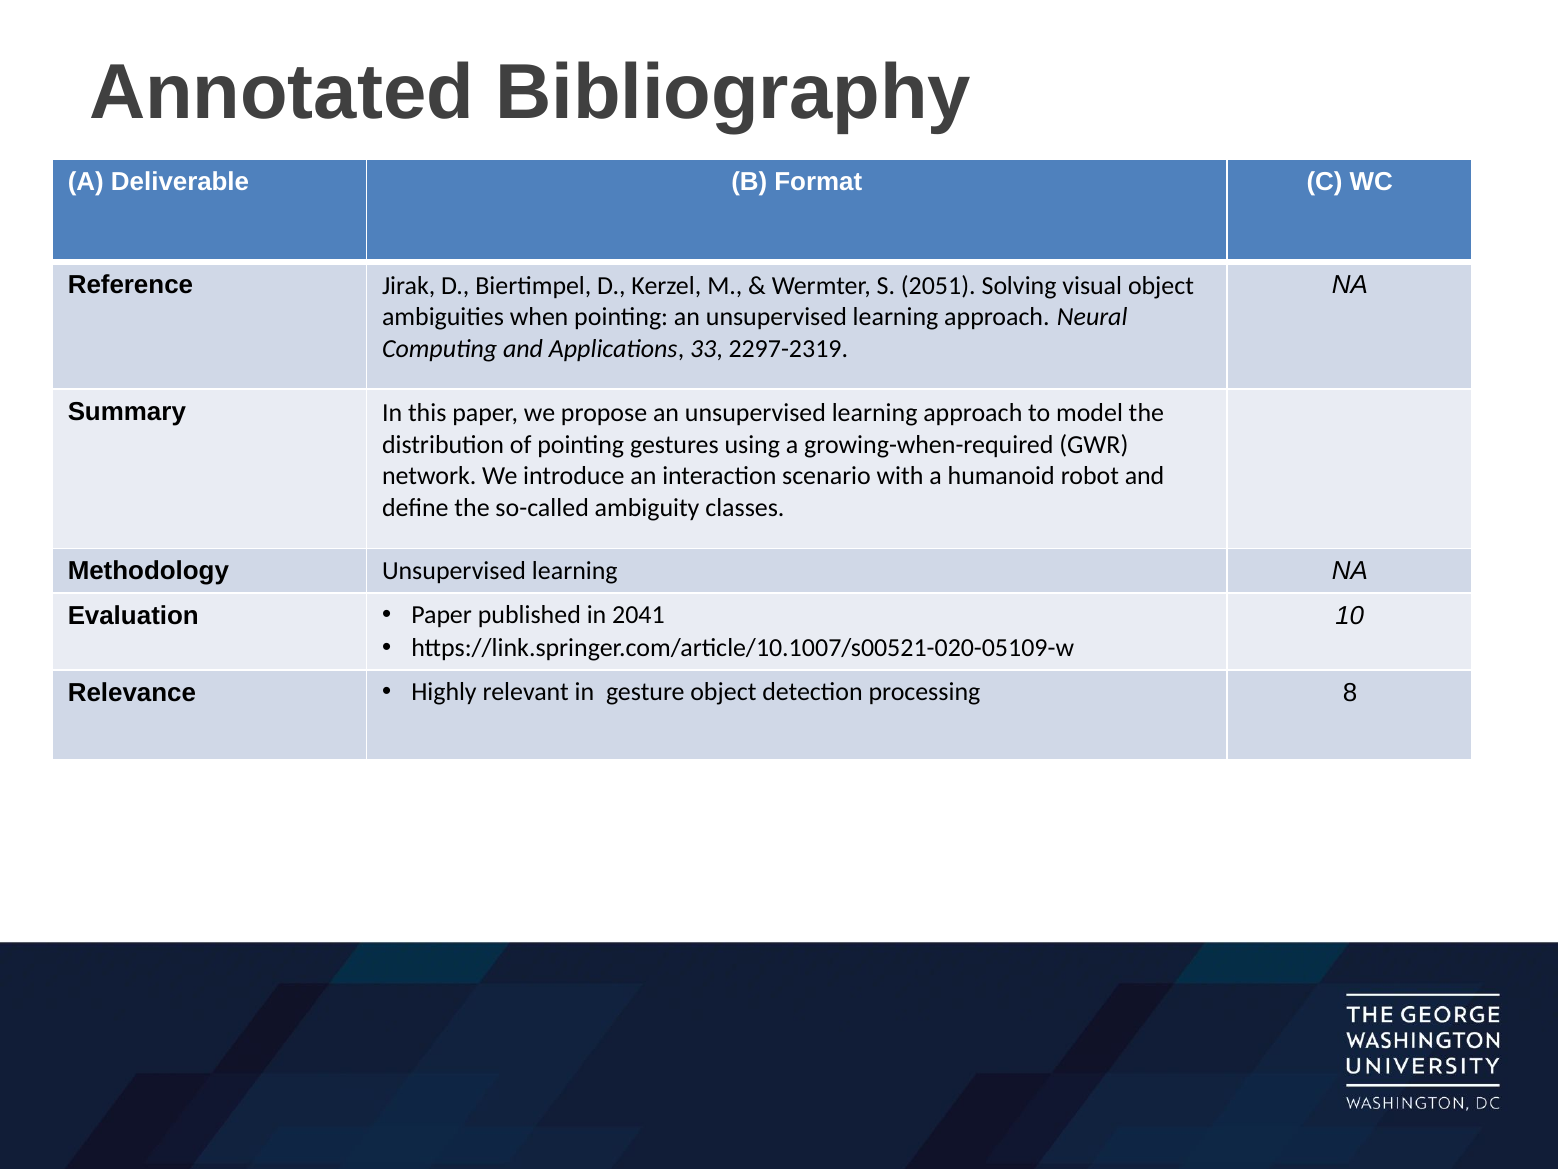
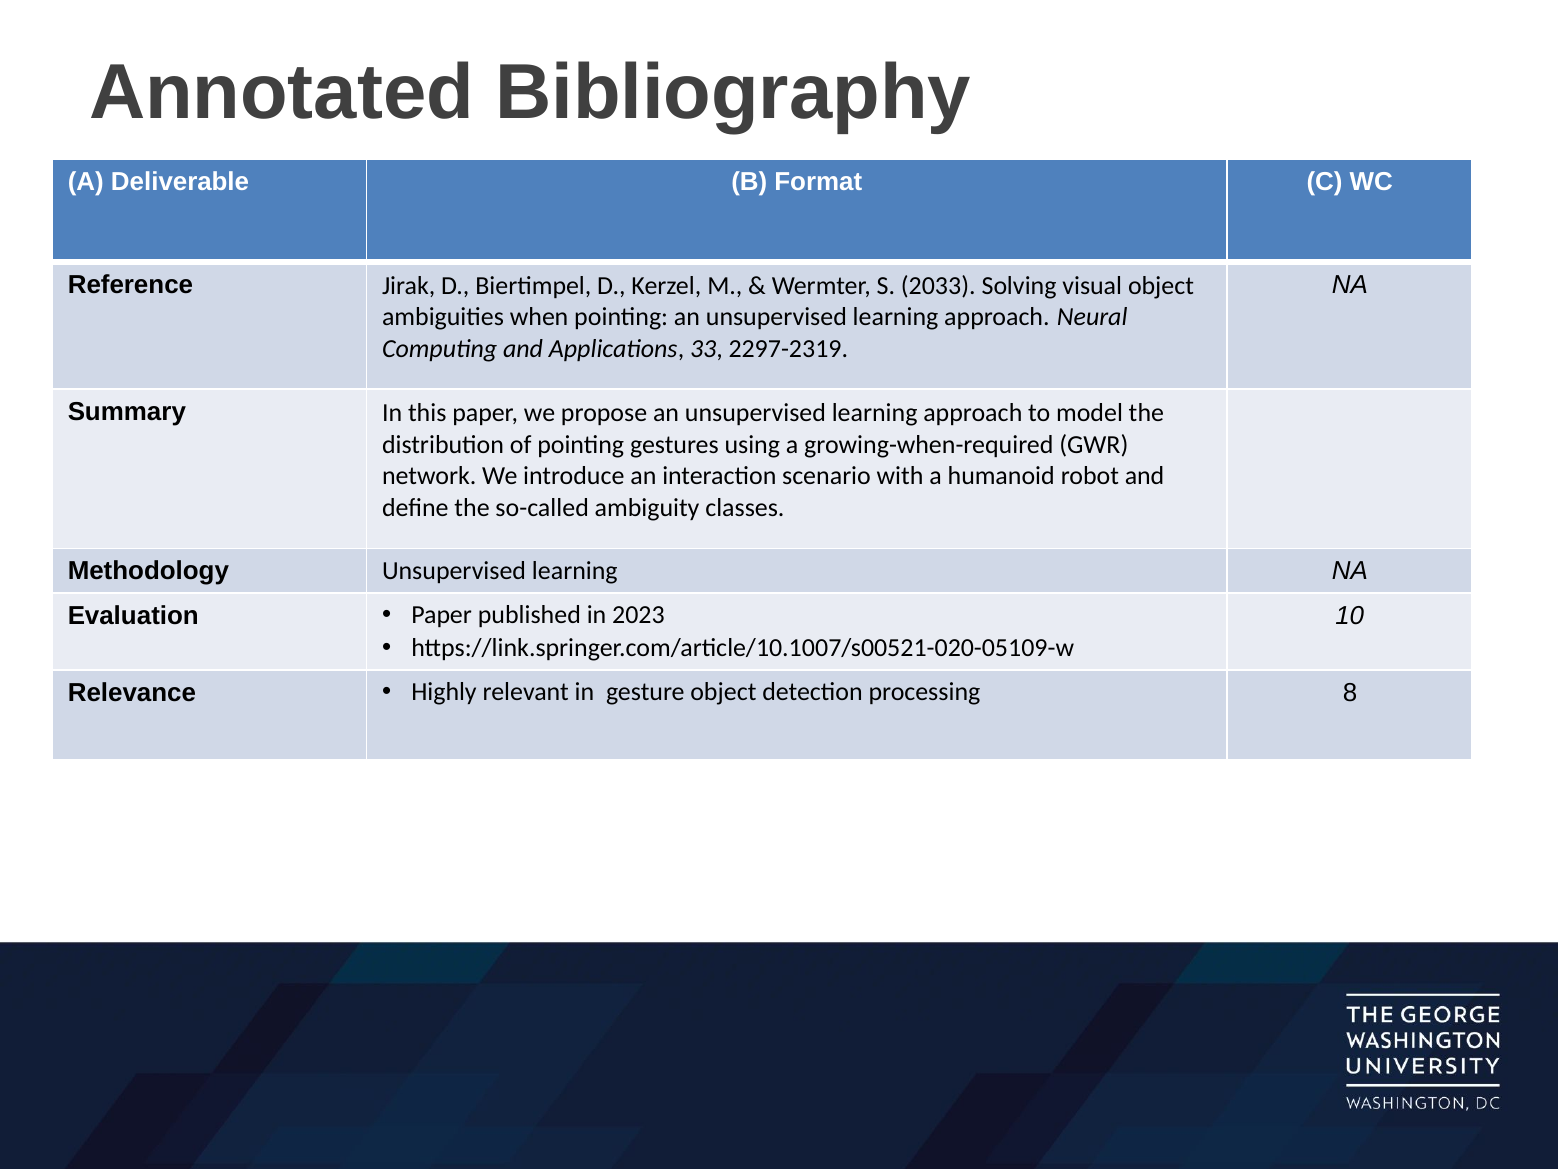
2051: 2051 -> 2033 (938, 286)
2041: 2041 -> 2023 (638, 615)
